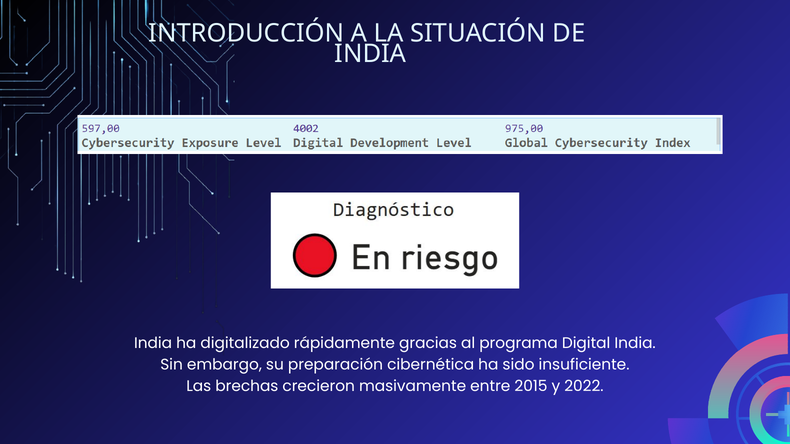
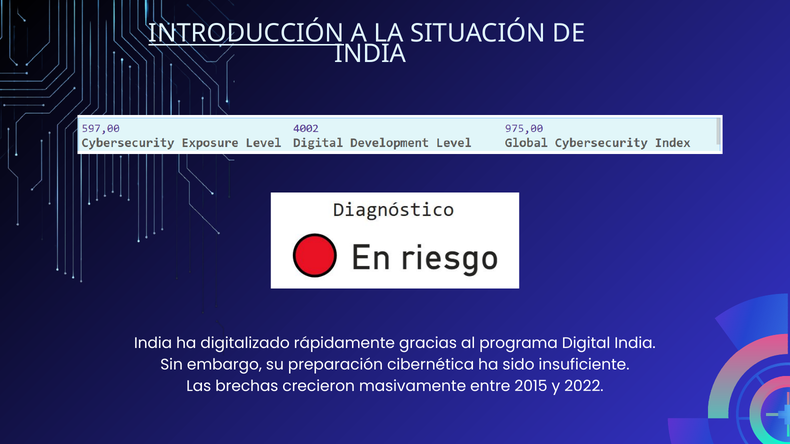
INTRODUCCIÓN underline: none -> present (246, 34)
